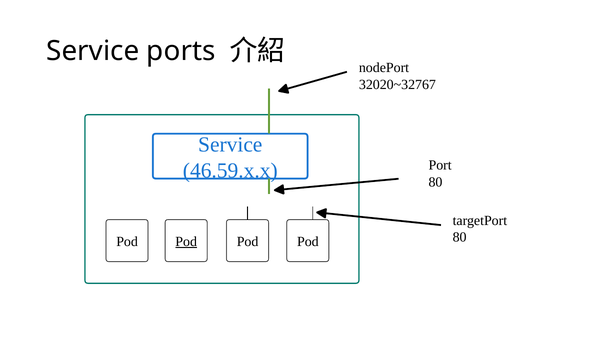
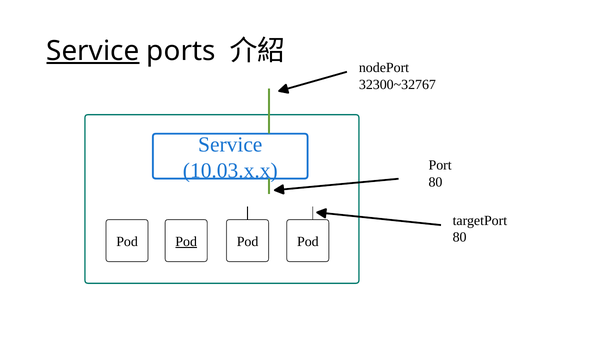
Service underline: none -> present (93, 51)
32020~32767: 32020~32767 -> 32300~32767 (397, 85)
46.59.x.x: 46.59.x.x -> 10.03.x.x (230, 171)
